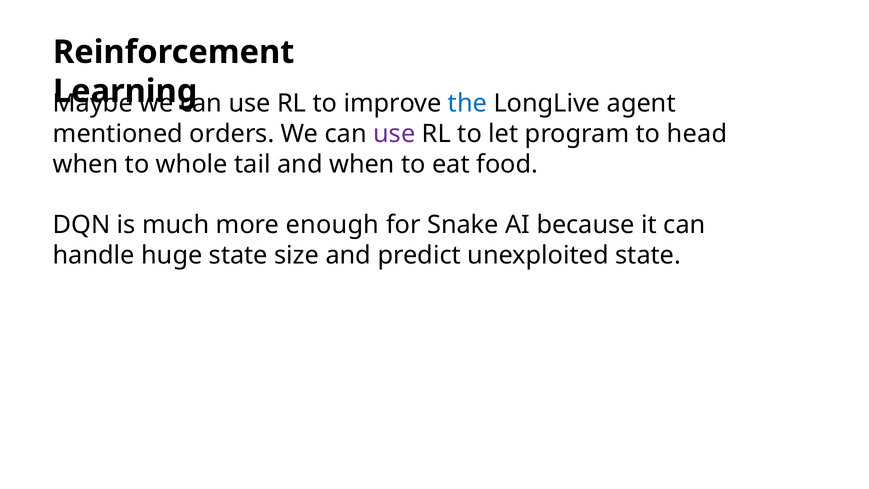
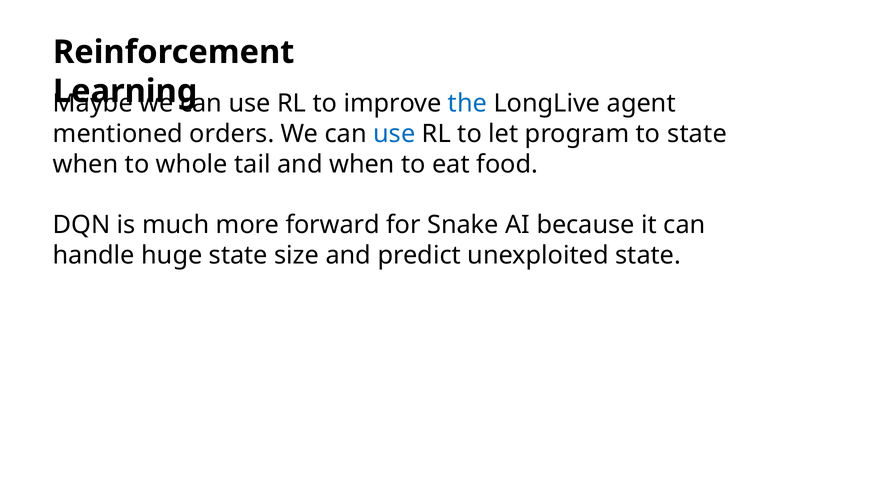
use colour: purple -> blue (394, 134)
to head: head -> state (697, 134)
enough: enough -> forward (333, 225)
